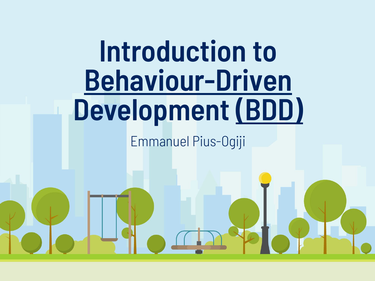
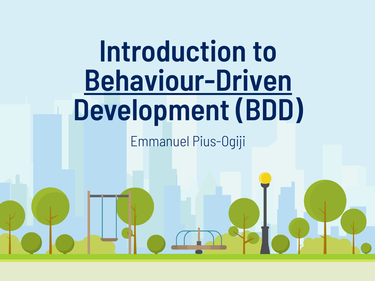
BDD underline: present -> none (269, 110)
